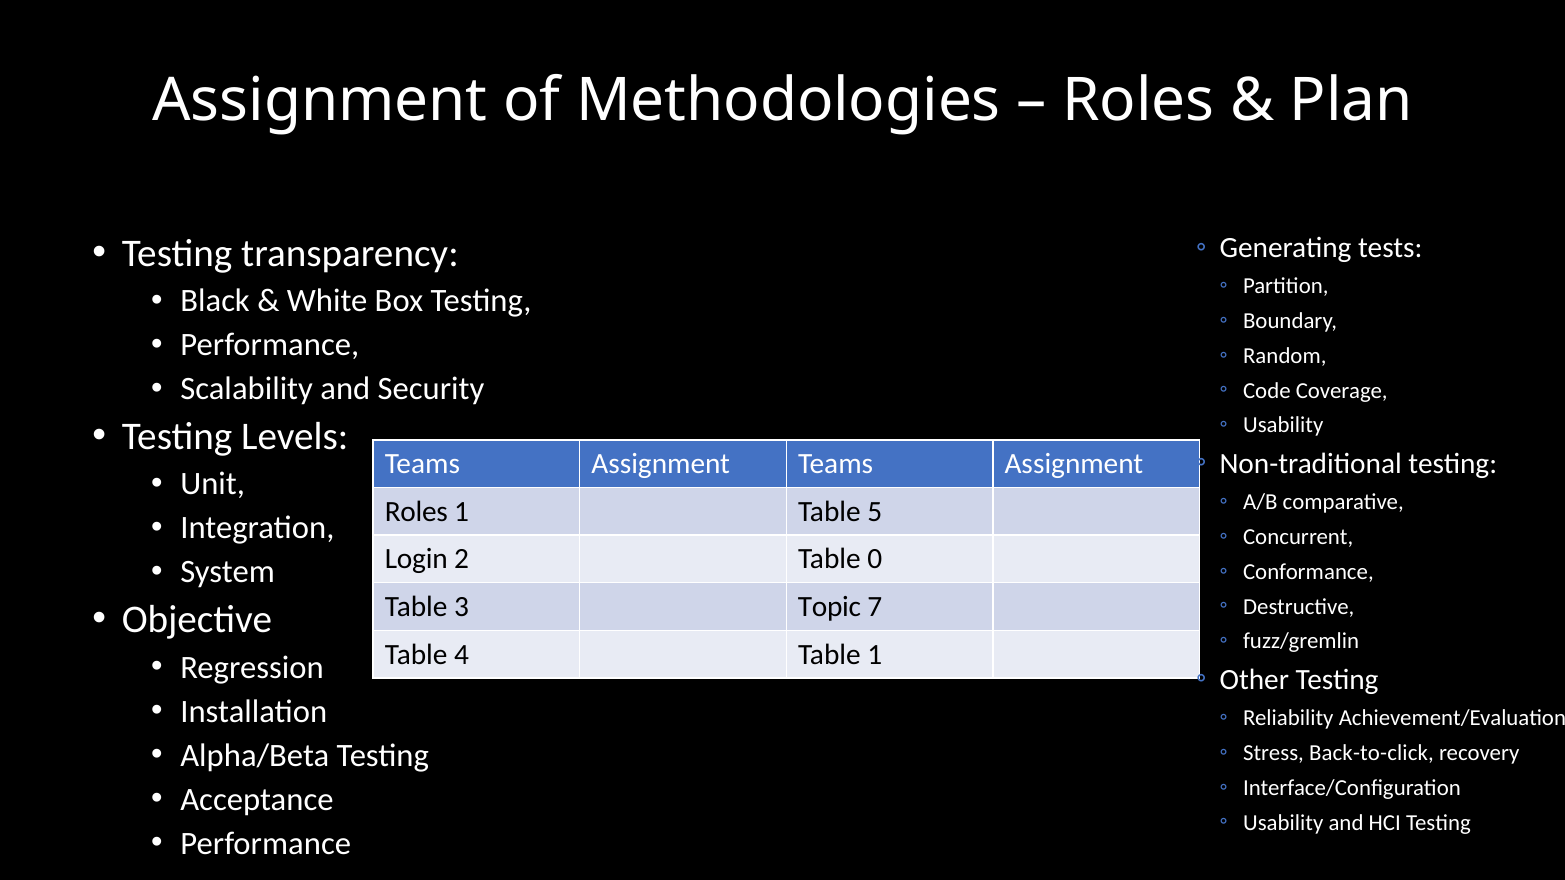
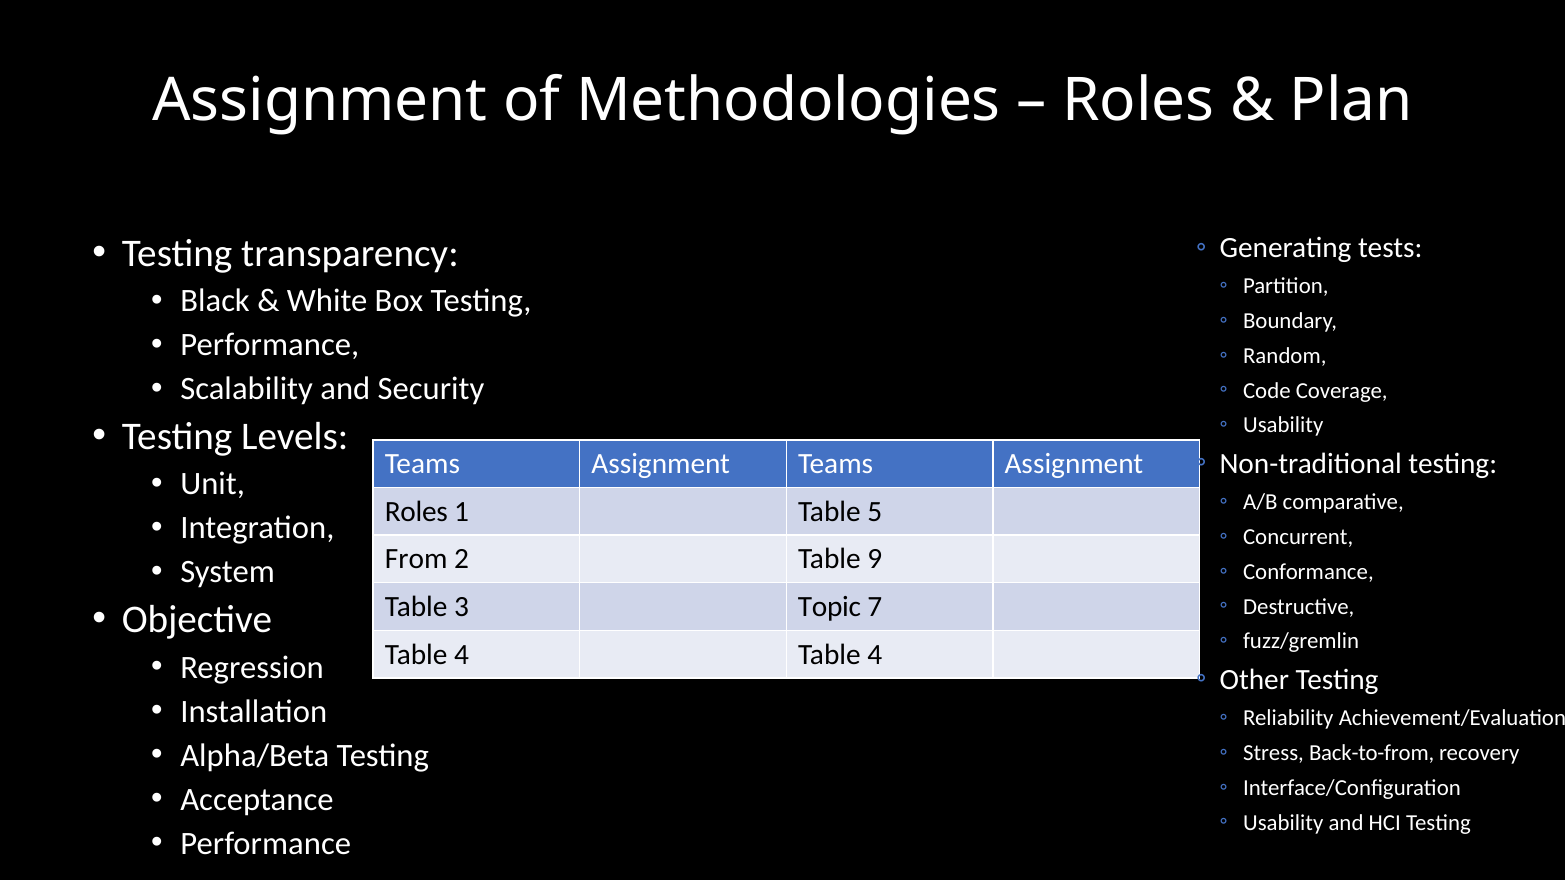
Login: Login -> From (416, 559)
0: 0 -> 9 (875, 559)
4 Table 1: 1 -> 4 (875, 655)
Back-to-click: Back-to-click -> Back-to-from (1372, 753)
